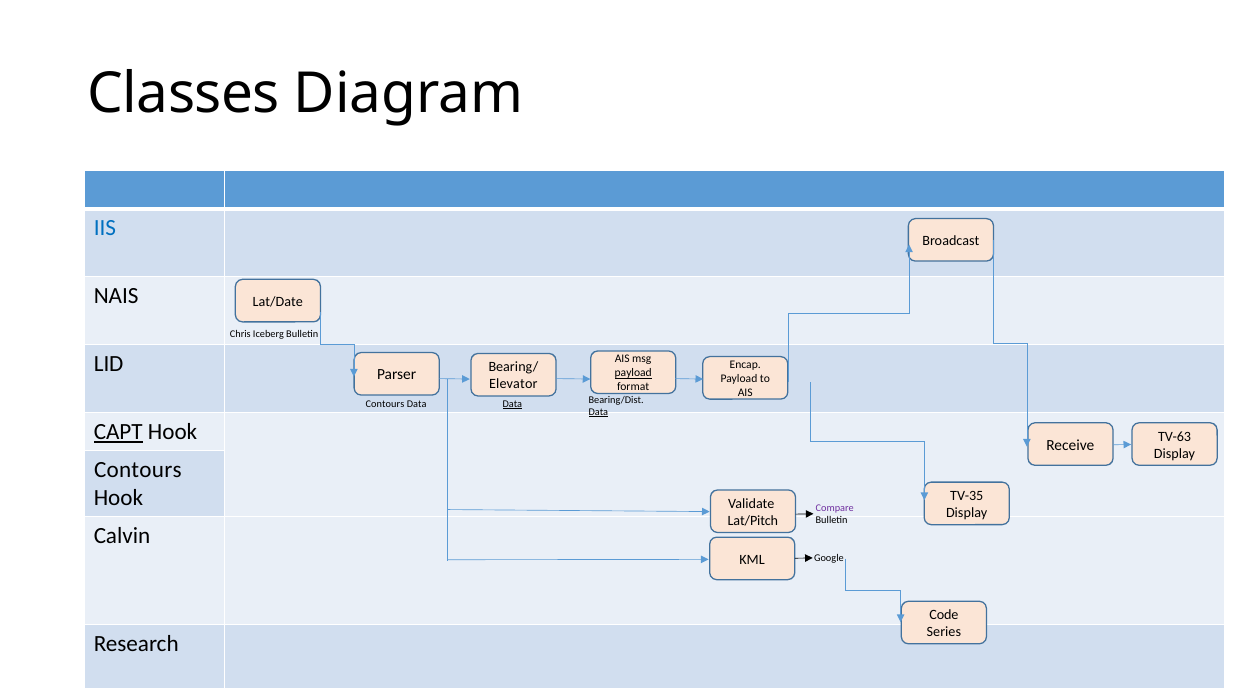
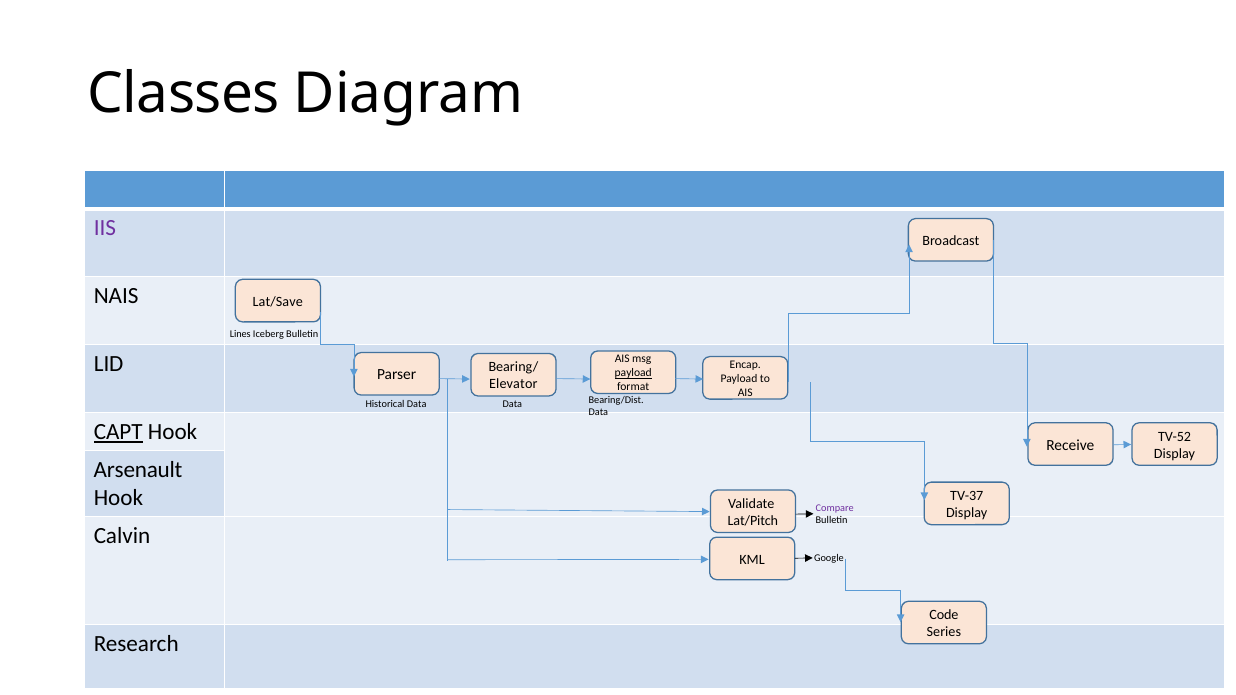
IIS colour: blue -> purple (105, 228)
Lat/Date: Lat/Date -> Lat/Save (278, 302)
Chris: Chris -> Lines (240, 334)
Contours: Contours -> Historical (385, 404)
Data underline: present -> none (512, 404)
Data underline: present -> none (598, 412)
TV-63: TV-63 -> TV-52 (1175, 437)
Contours: Contours -> Arsenault (138, 470)
TV-35: TV-35 -> TV-37 (967, 496)
